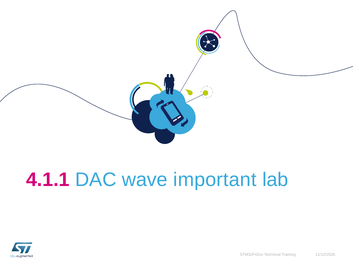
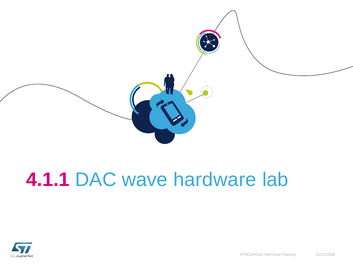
important: important -> hardware (215, 180)
